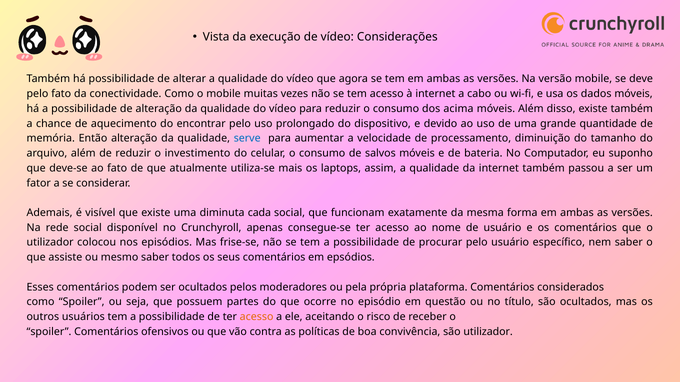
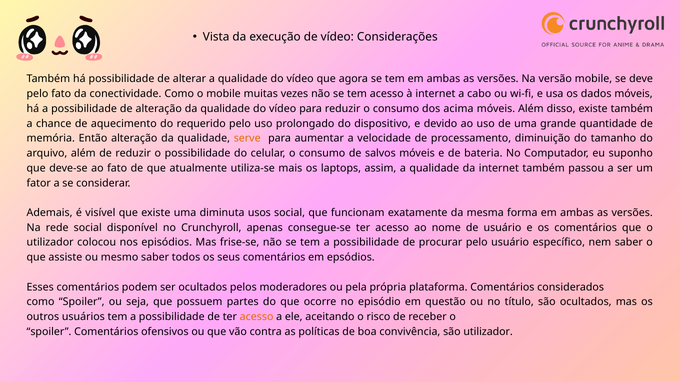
encontrar: encontrar -> requerido (201, 124)
serve colour: blue -> orange (247, 139)
o investimento: investimento -> possibilidade (198, 153)
cada: cada -> usos (259, 213)
